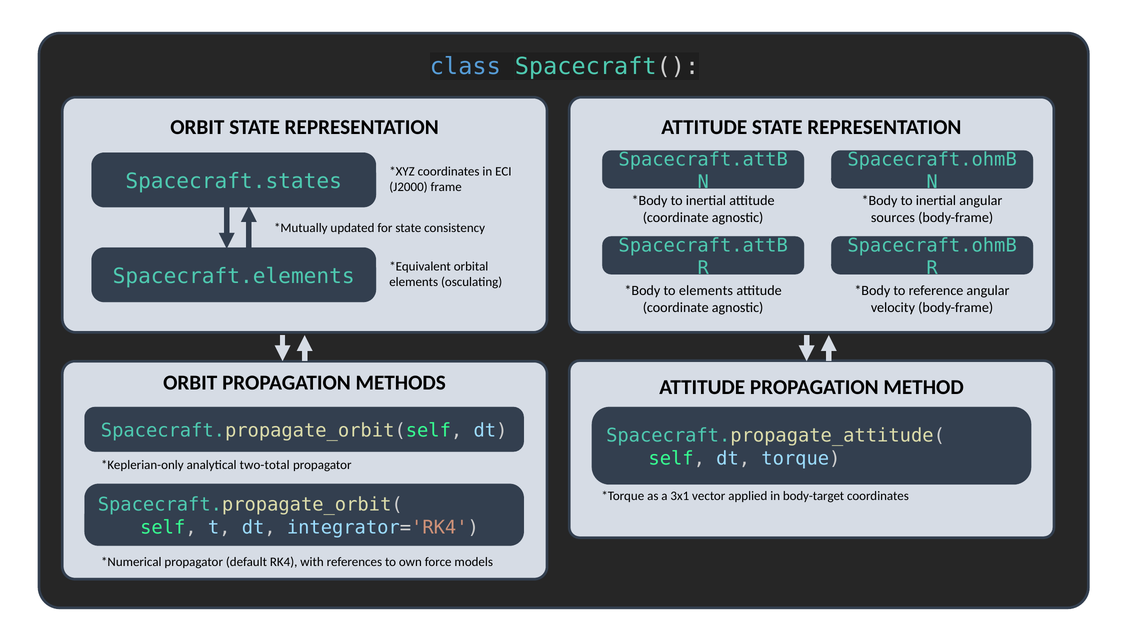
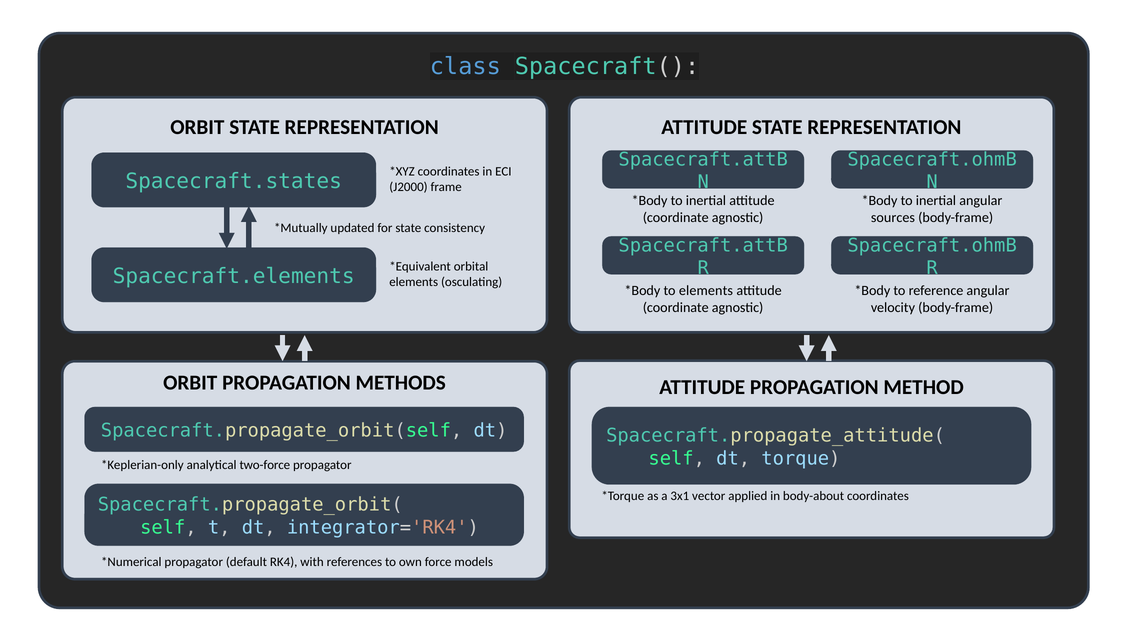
two-total: two-total -> two-force (265, 465)
body-target: body-target -> body-about (814, 496)
